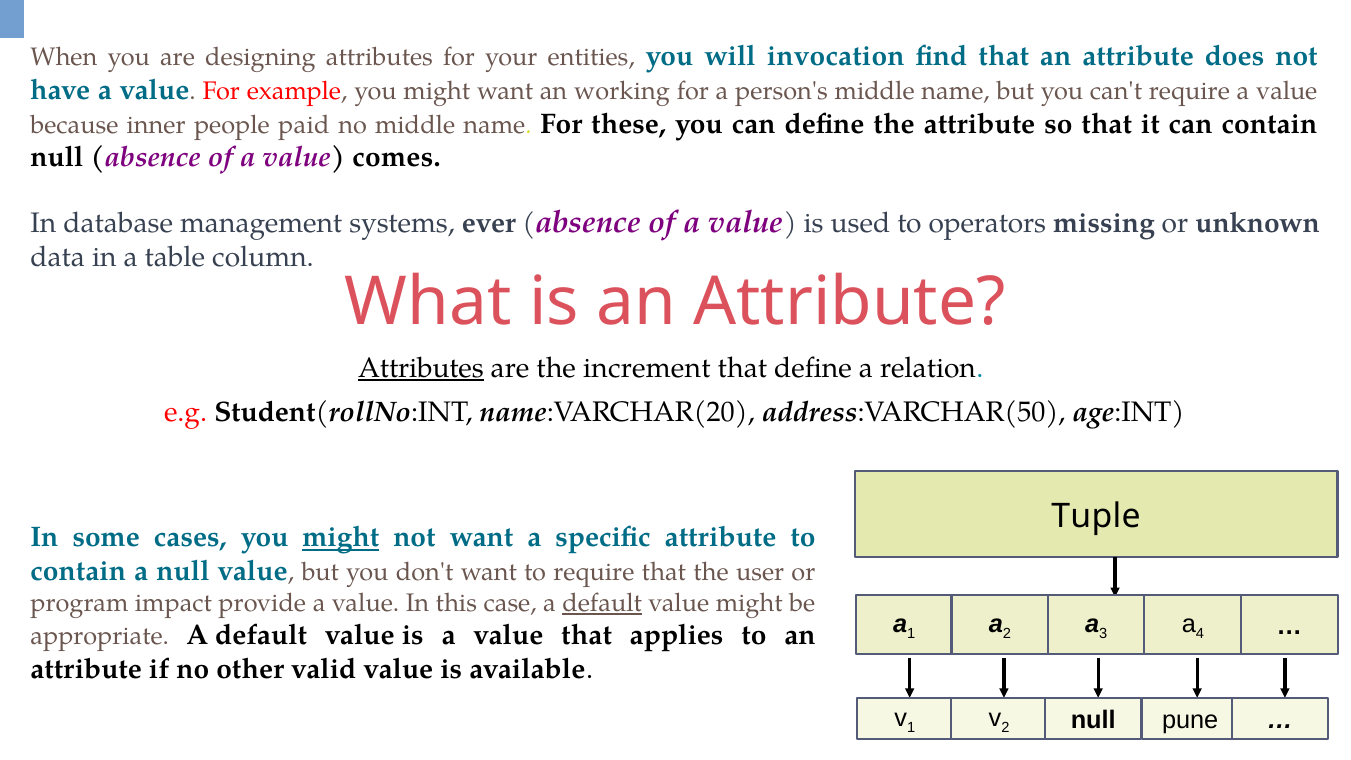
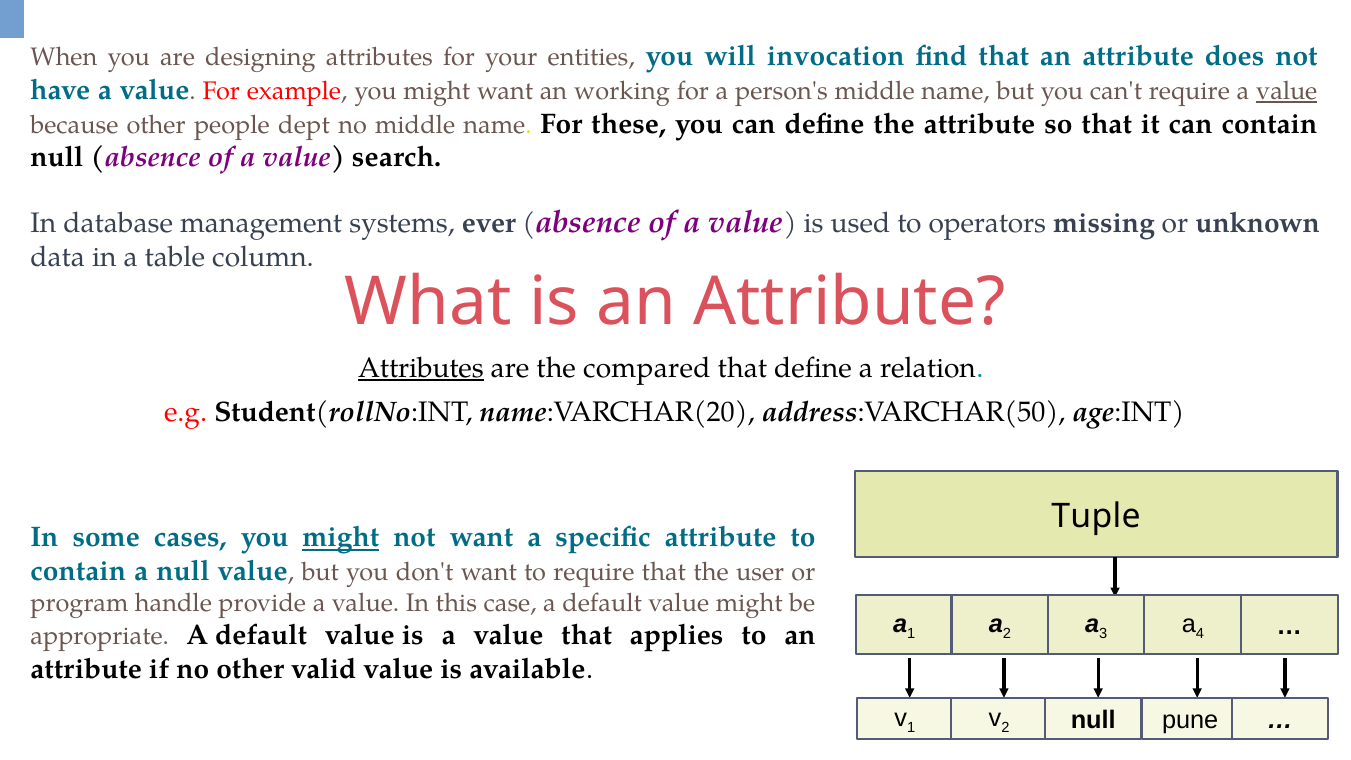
value underline: none -> present (1287, 91)
because inner: inner -> other (156, 125)
paid: paid -> dept (304, 125)
comes: comes -> search (397, 158)
increment: increment -> compared (647, 368)
impact: impact -> handle (173, 603)
default underline: present -> none (602, 603)
